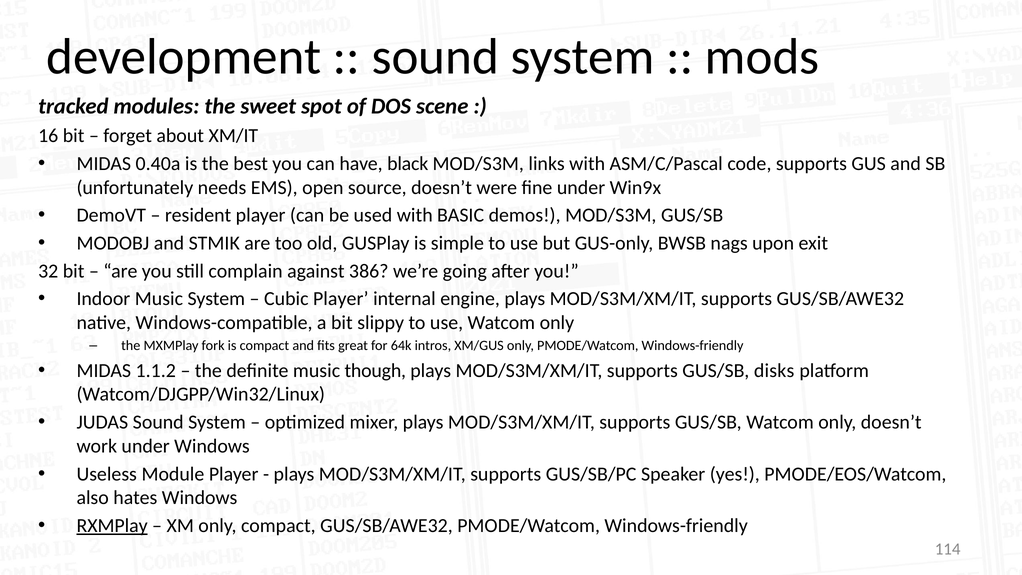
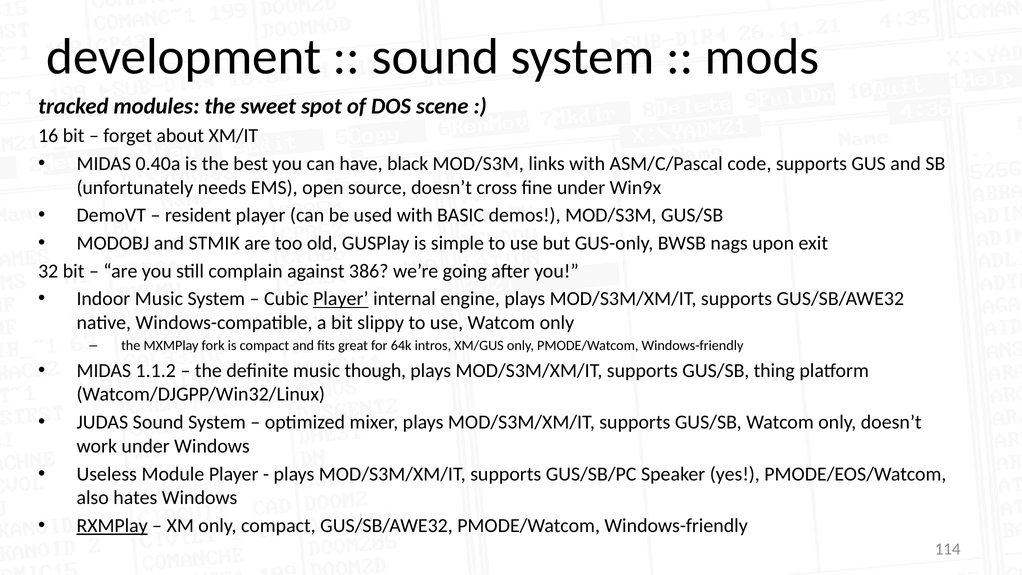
were: were -> cross (497, 188)
Player underline: none -> present (341, 299)
disks: disks -> thing (774, 370)
